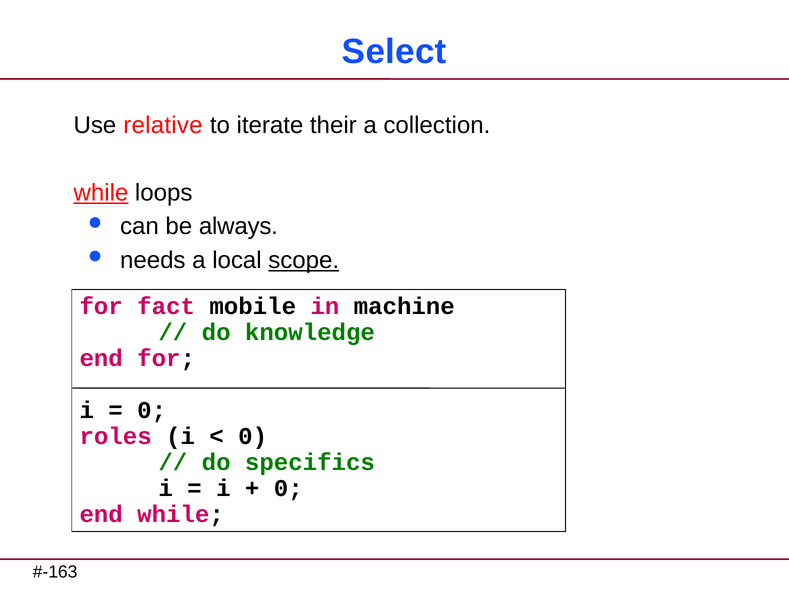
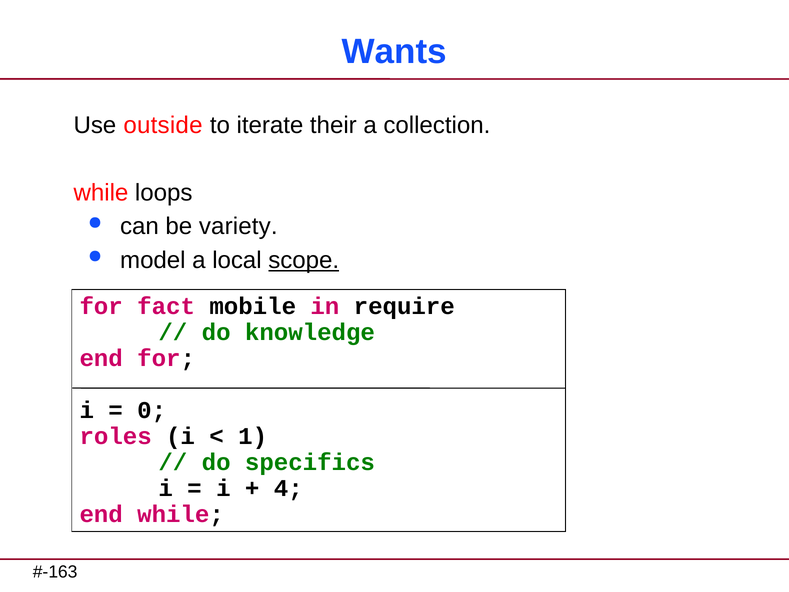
Select: Select -> Wants (394, 52)
relative: relative -> outside (163, 125)
while underline: present -> none (101, 193)
always: always -> variety (238, 226)
needs: needs -> model (153, 260)
machine: machine -> require (404, 306)
0: 0 -> 1 (253, 436)
0: 0 -> 4 (288, 488)
